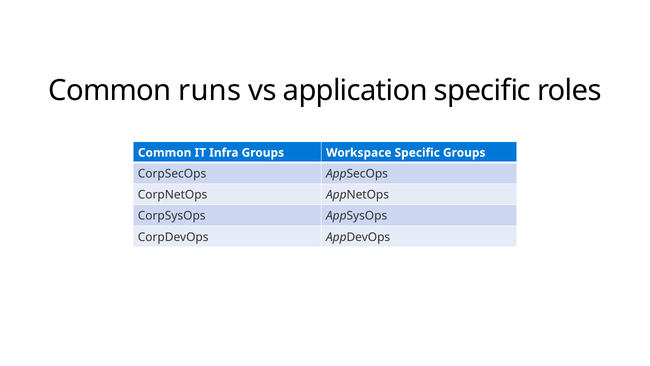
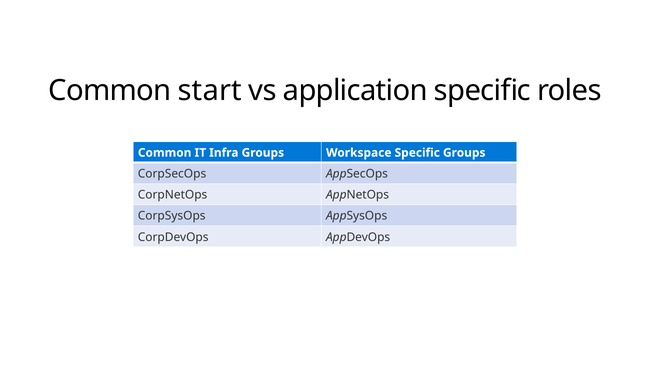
runs: runs -> start (210, 90)
